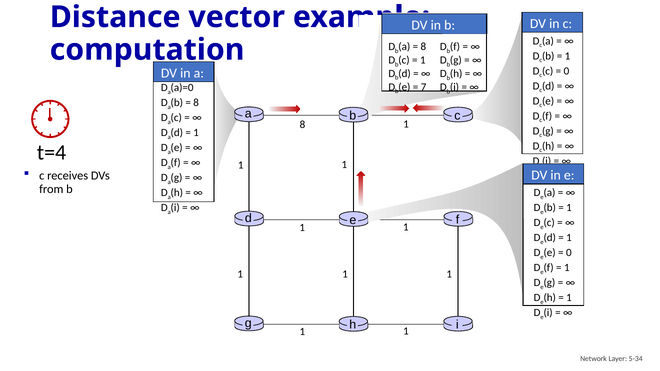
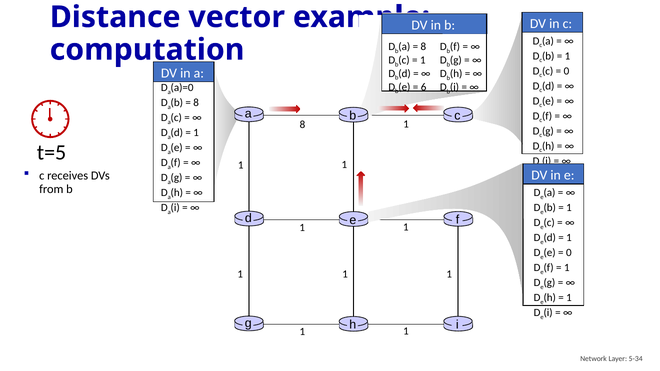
7: 7 -> 6 (424, 87)
t=4: t=4 -> t=5 (52, 153)
